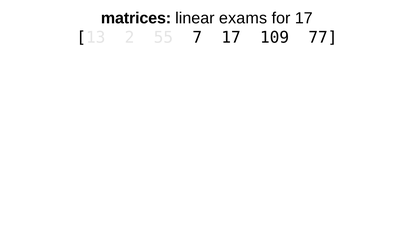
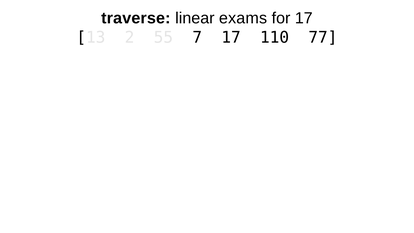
matrices: matrices -> traverse (136, 18)
109: 109 -> 110 (275, 37)
